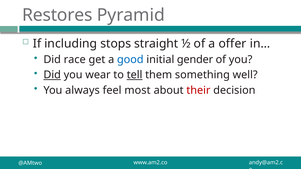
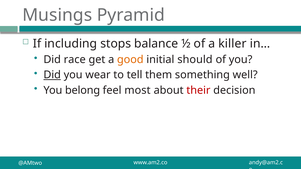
Restores: Restores -> Musings (57, 15)
straight: straight -> balance (156, 44)
offer: offer -> killer (232, 44)
good colour: blue -> orange (130, 60)
gender: gender -> should (195, 60)
tell underline: present -> none (135, 75)
always: always -> belong (83, 90)
